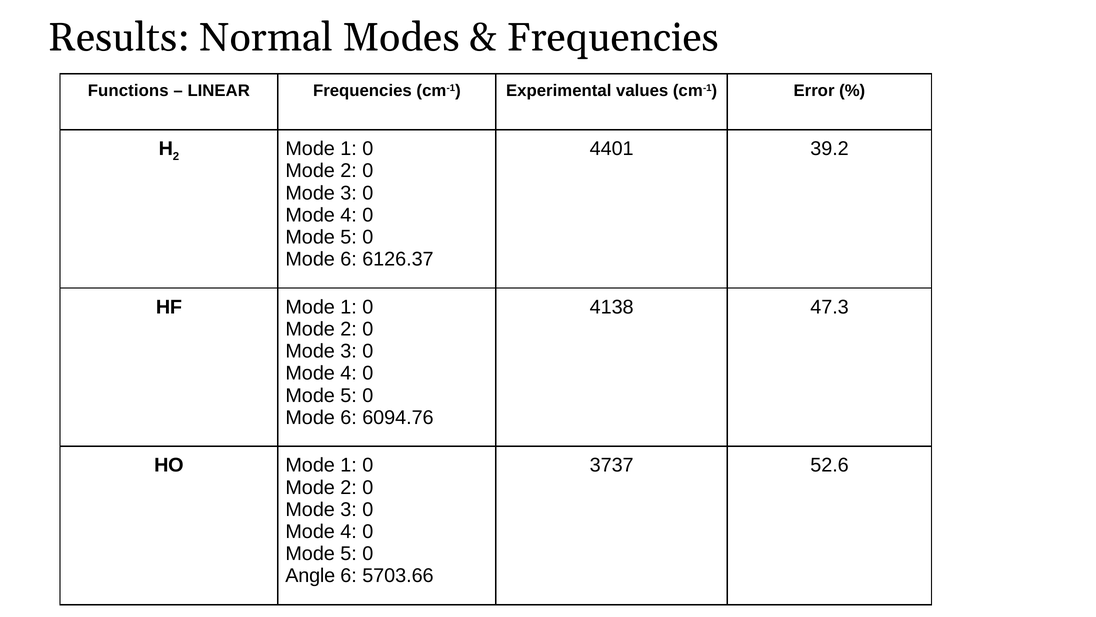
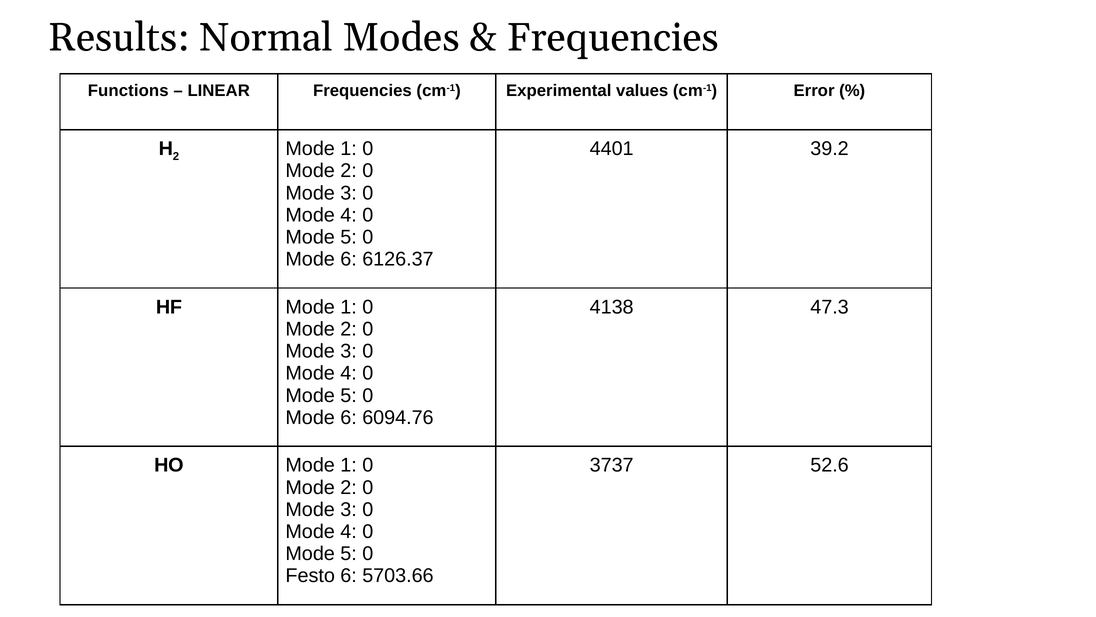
Angle: Angle -> Festo (310, 575)
